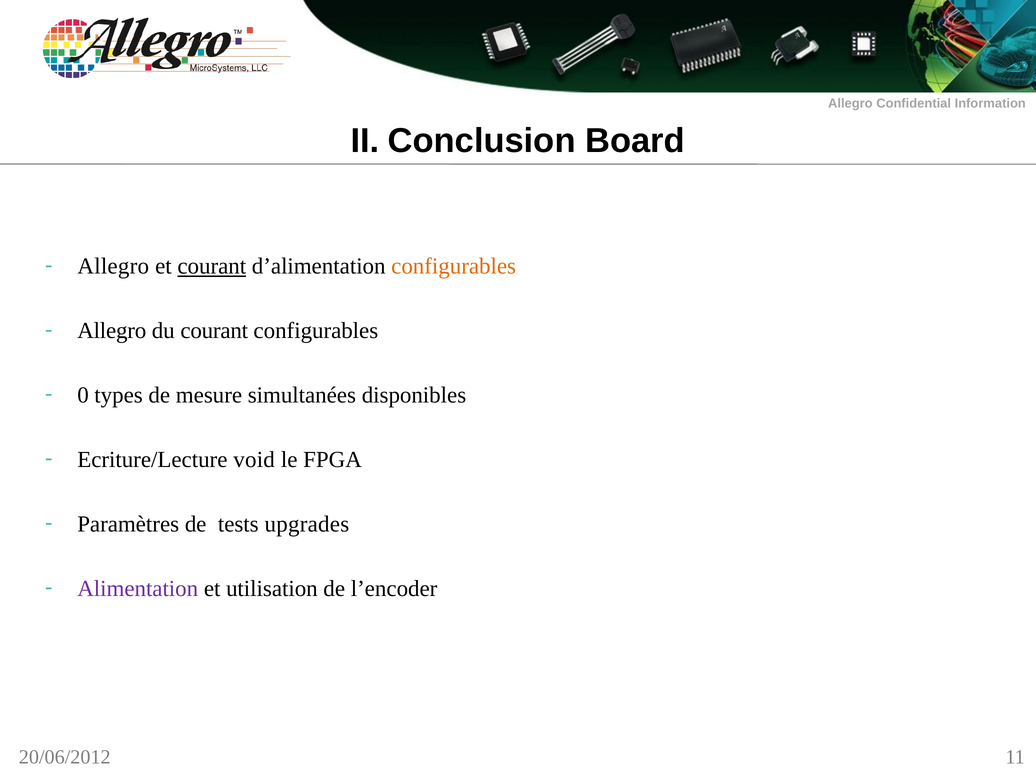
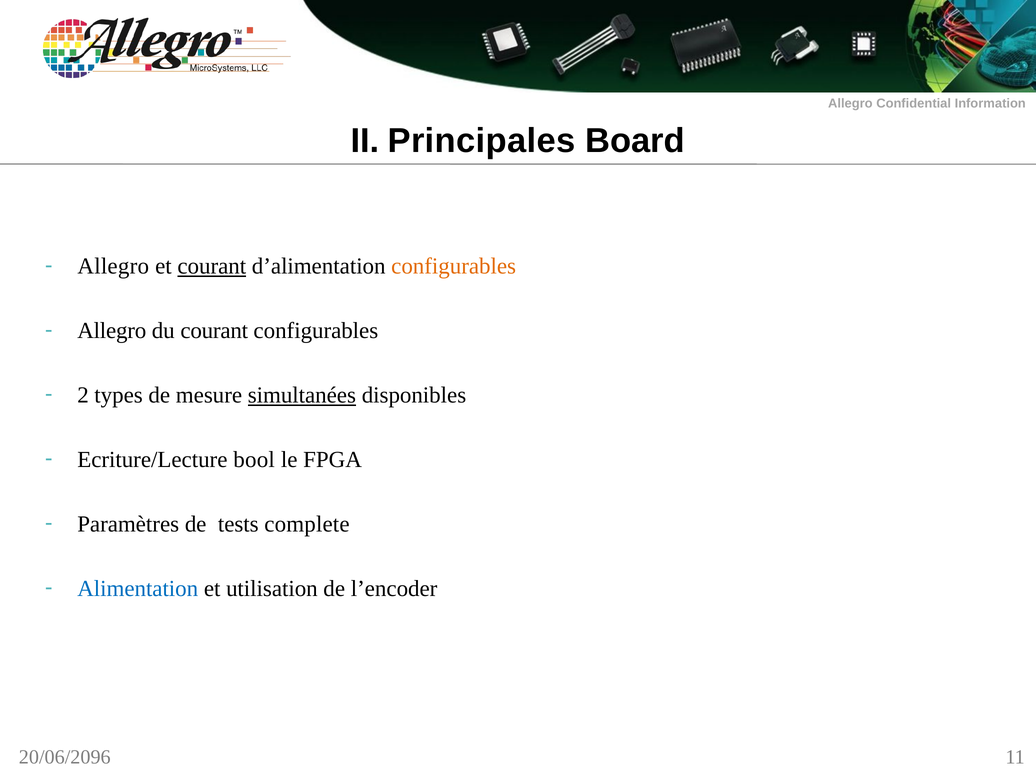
Conclusion: Conclusion -> Principales (481, 141)
0: 0 -> 2 (83, 395)
simultanées underline: none -> present (302, 395)
void: void -> bool (254, 460)
upgrades: upgrades -> complete (307, 524)
Alimentation colour: purple -> blue (138, 589)
20/06/2012: 20/06/2012 -> 20/06/2096 (65, 757)
